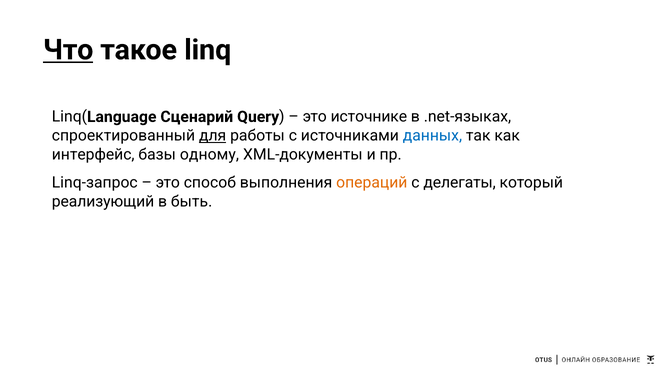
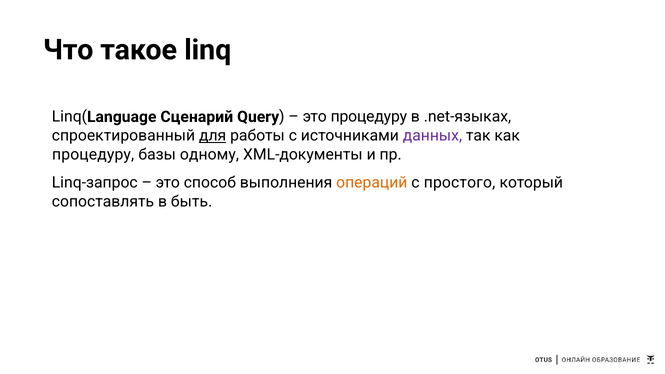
Что underline: present -> none (68, 50)
это источнике: источнике -> процедуру (369, 117)
данных colour: blue -> purple (432, 136)
интерфейс: интерфейс -> процедуру (93, 155)
делегаты: делегаты -> простого (460, 183)
реализующий: реализующий -> сопоставлять (103, 202)
